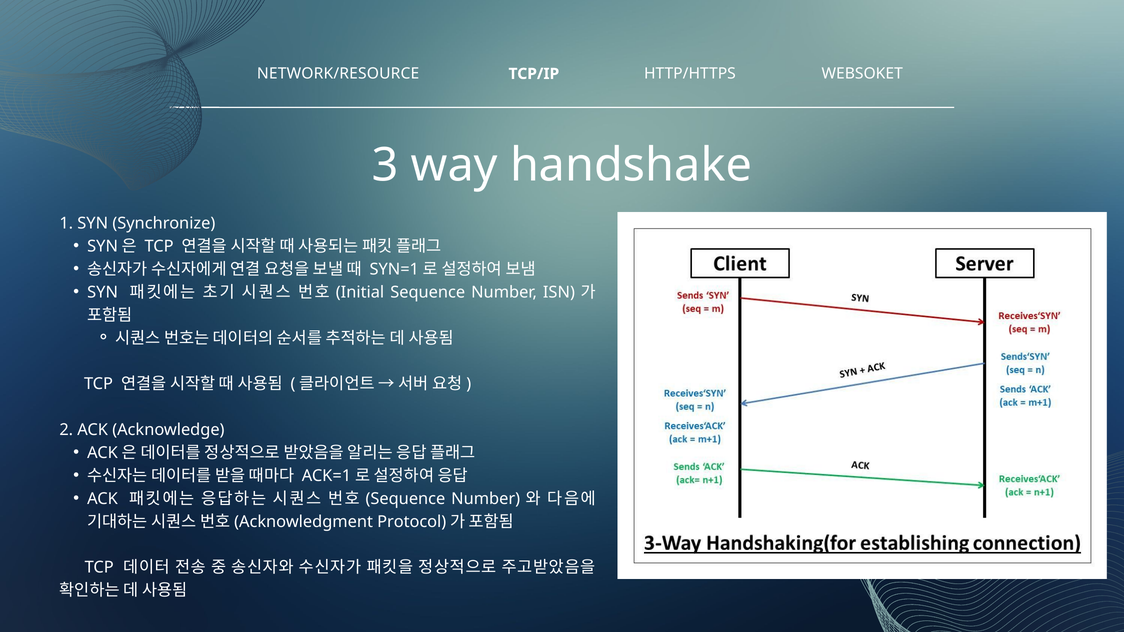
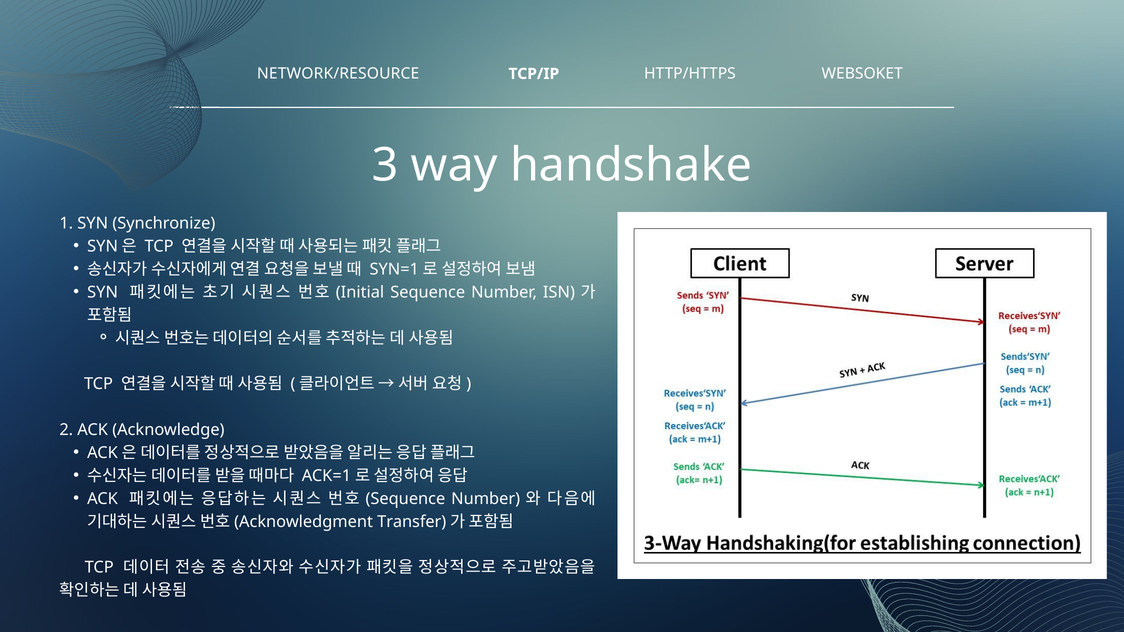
Protocol: Protocol -> Transfer (412, 522)
